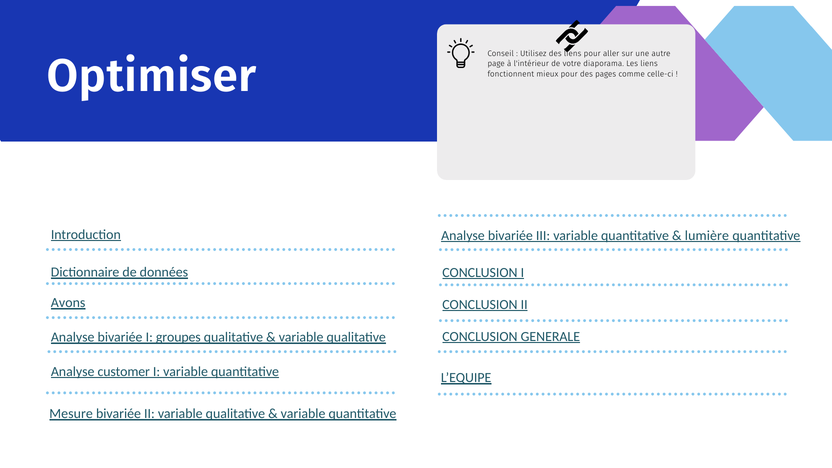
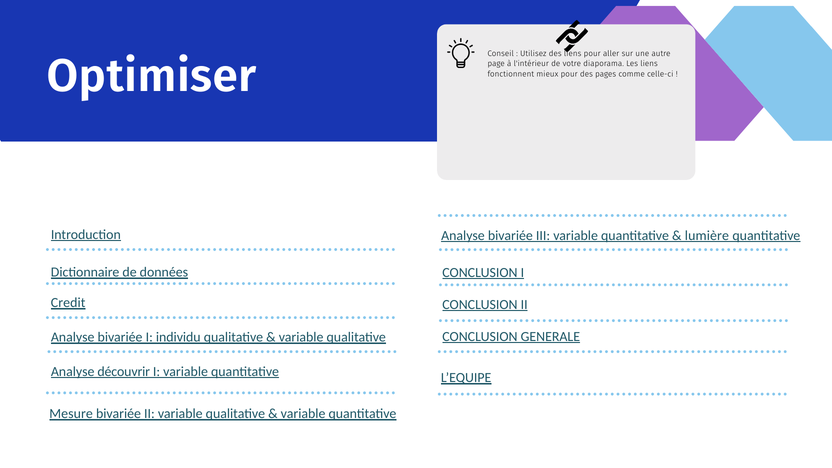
Avons: Avons -> Credit (68, 303)
groupes: groupes -> individu (178, 337)
customer: customer -> découvrir (124, 371)
